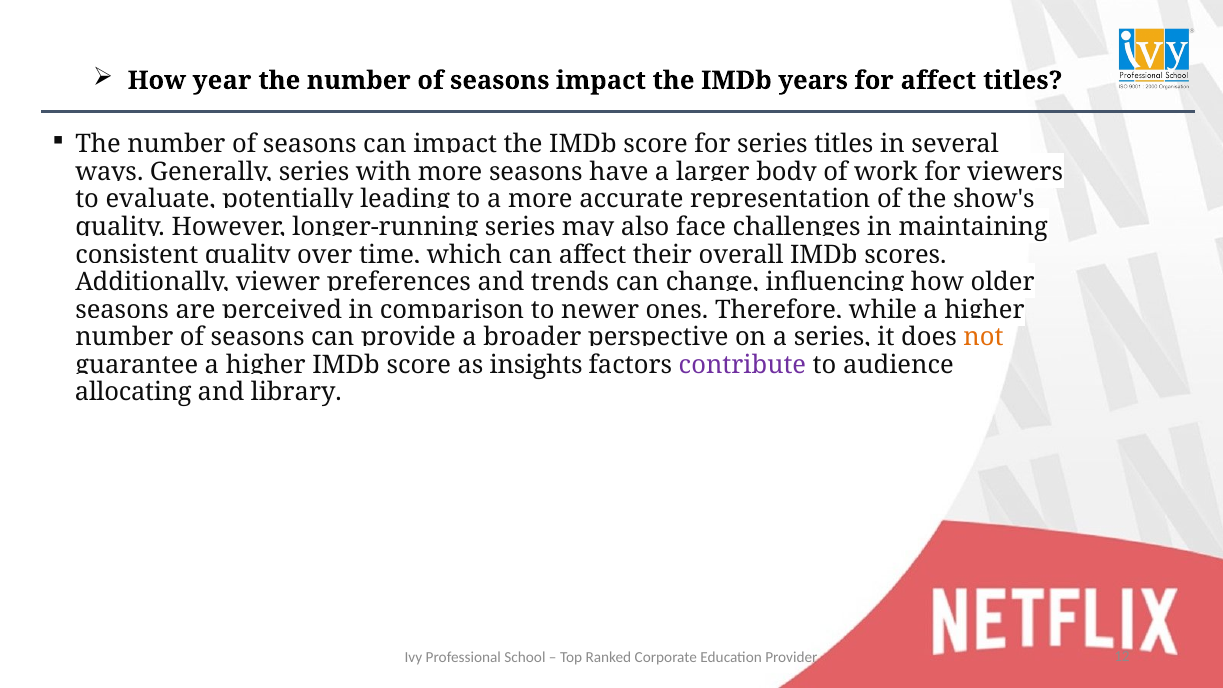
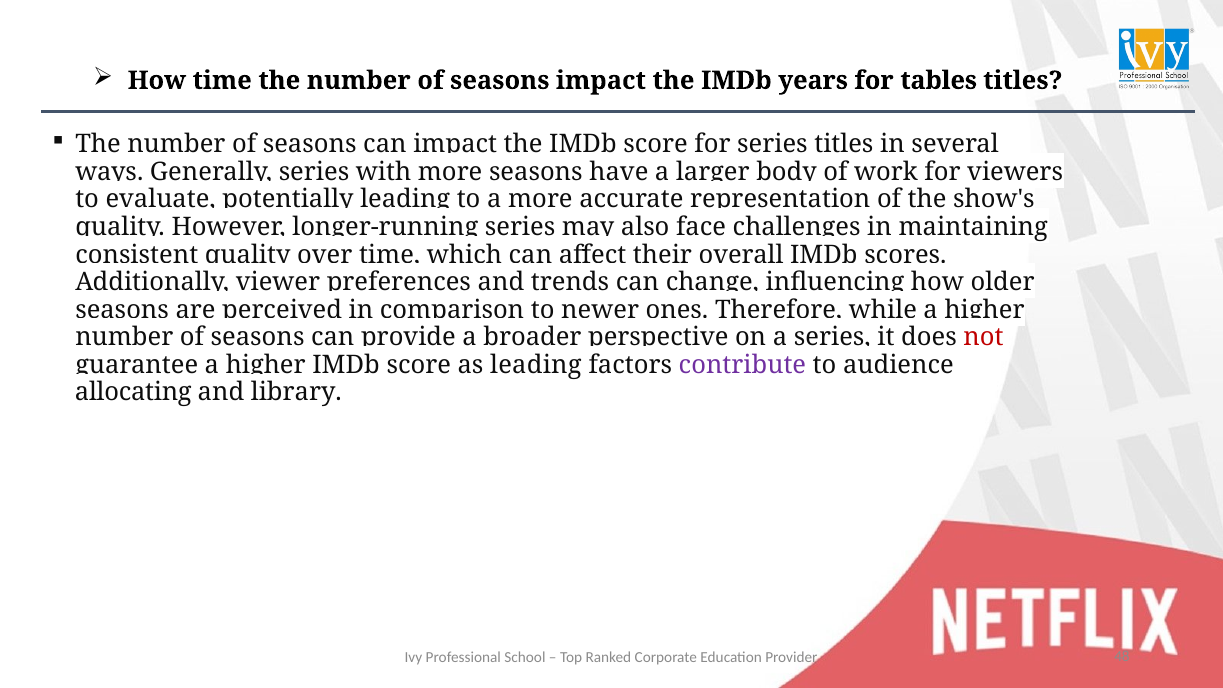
How year: year -> time (222, 80)
for affect: affect -> tables (939, 80)
not colour: orange -> red (983, 337)
as insights: insights -> leading (536, 365)
12: 12 -> 48 (1122, 657)
